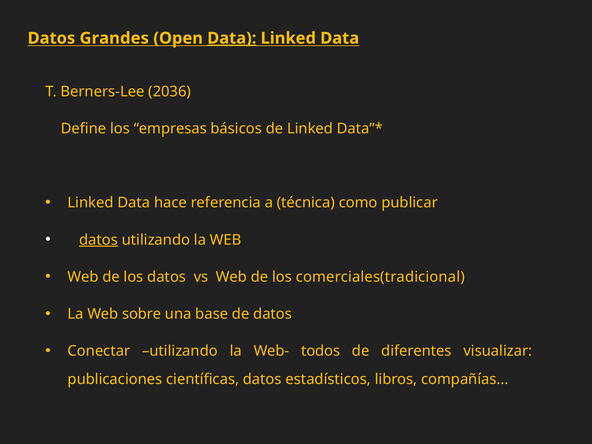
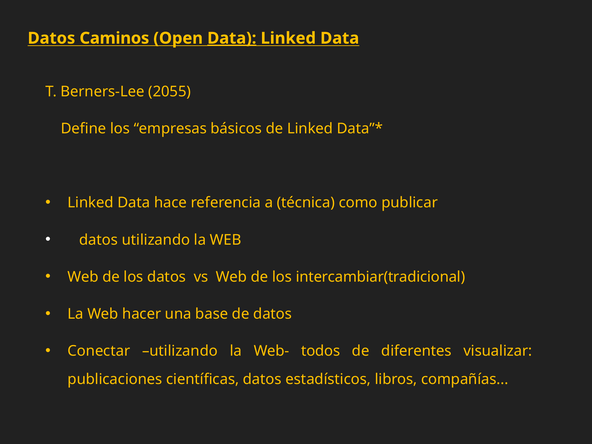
Grandes: Grandes -> Caminos (114, 38)
2036: 2036 -> 2055 (170, 92)
datos underline: present -> none (99, 240)
comerciales(tradicional: comerciales(tradicional -> intercambiar(tradicional (380, 277)
sobre: sobre -> hacer (142, 314)
